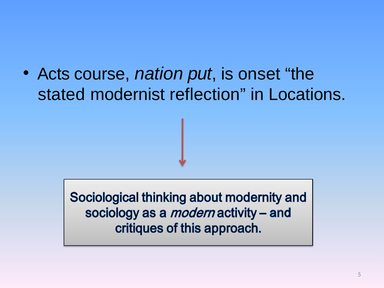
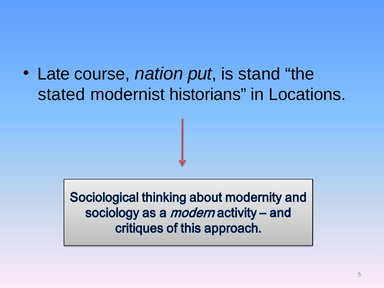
Acts: Acts -> Late (54, 74)
onset: onset -> stand (259, 74)
reflection: reflection -> historians (208, 95)
